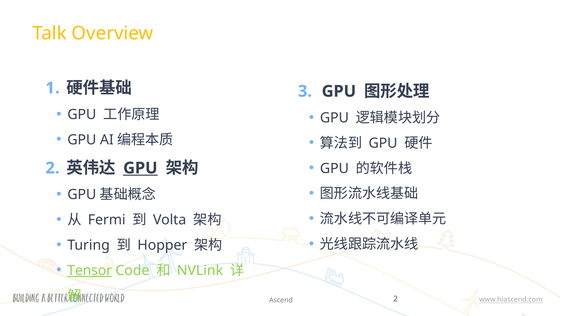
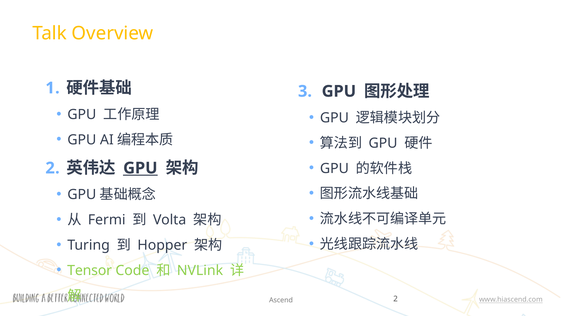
Tensor underline: present -> none (90, 270)
